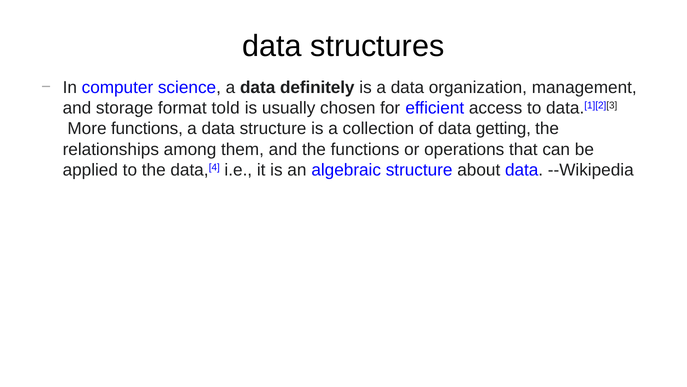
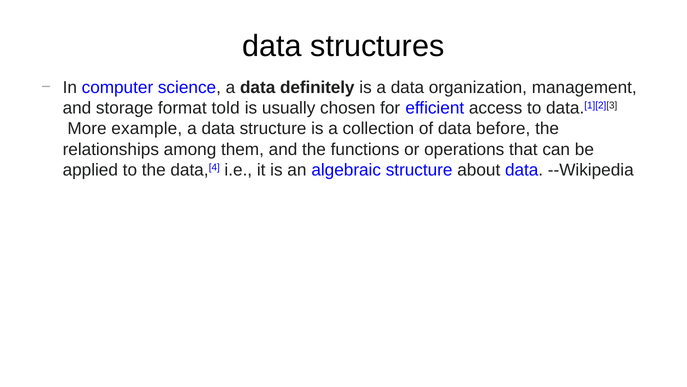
More functions: functions -> example (147, 129)
getting: getting -> before (503, 129)
